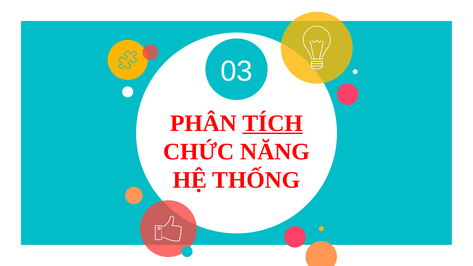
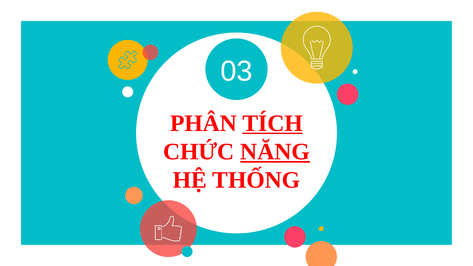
NĂNG underline: none -> present (275, 152)
